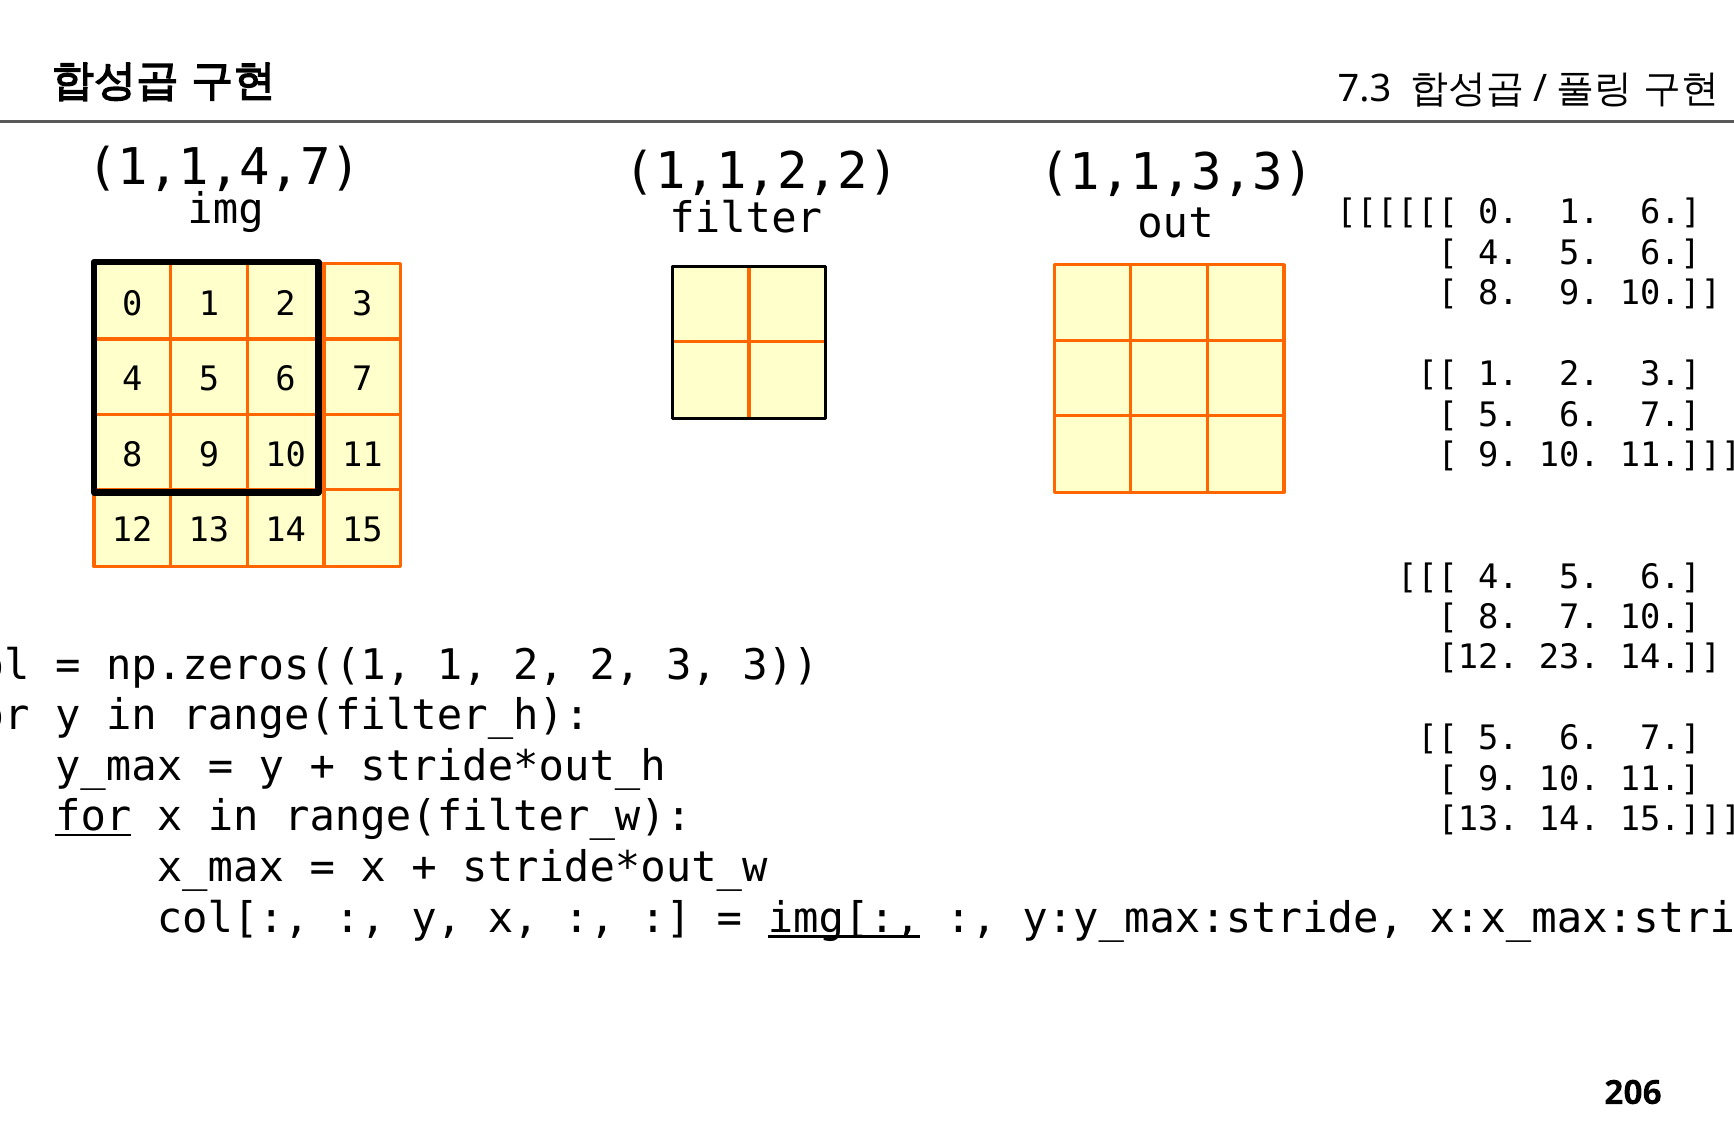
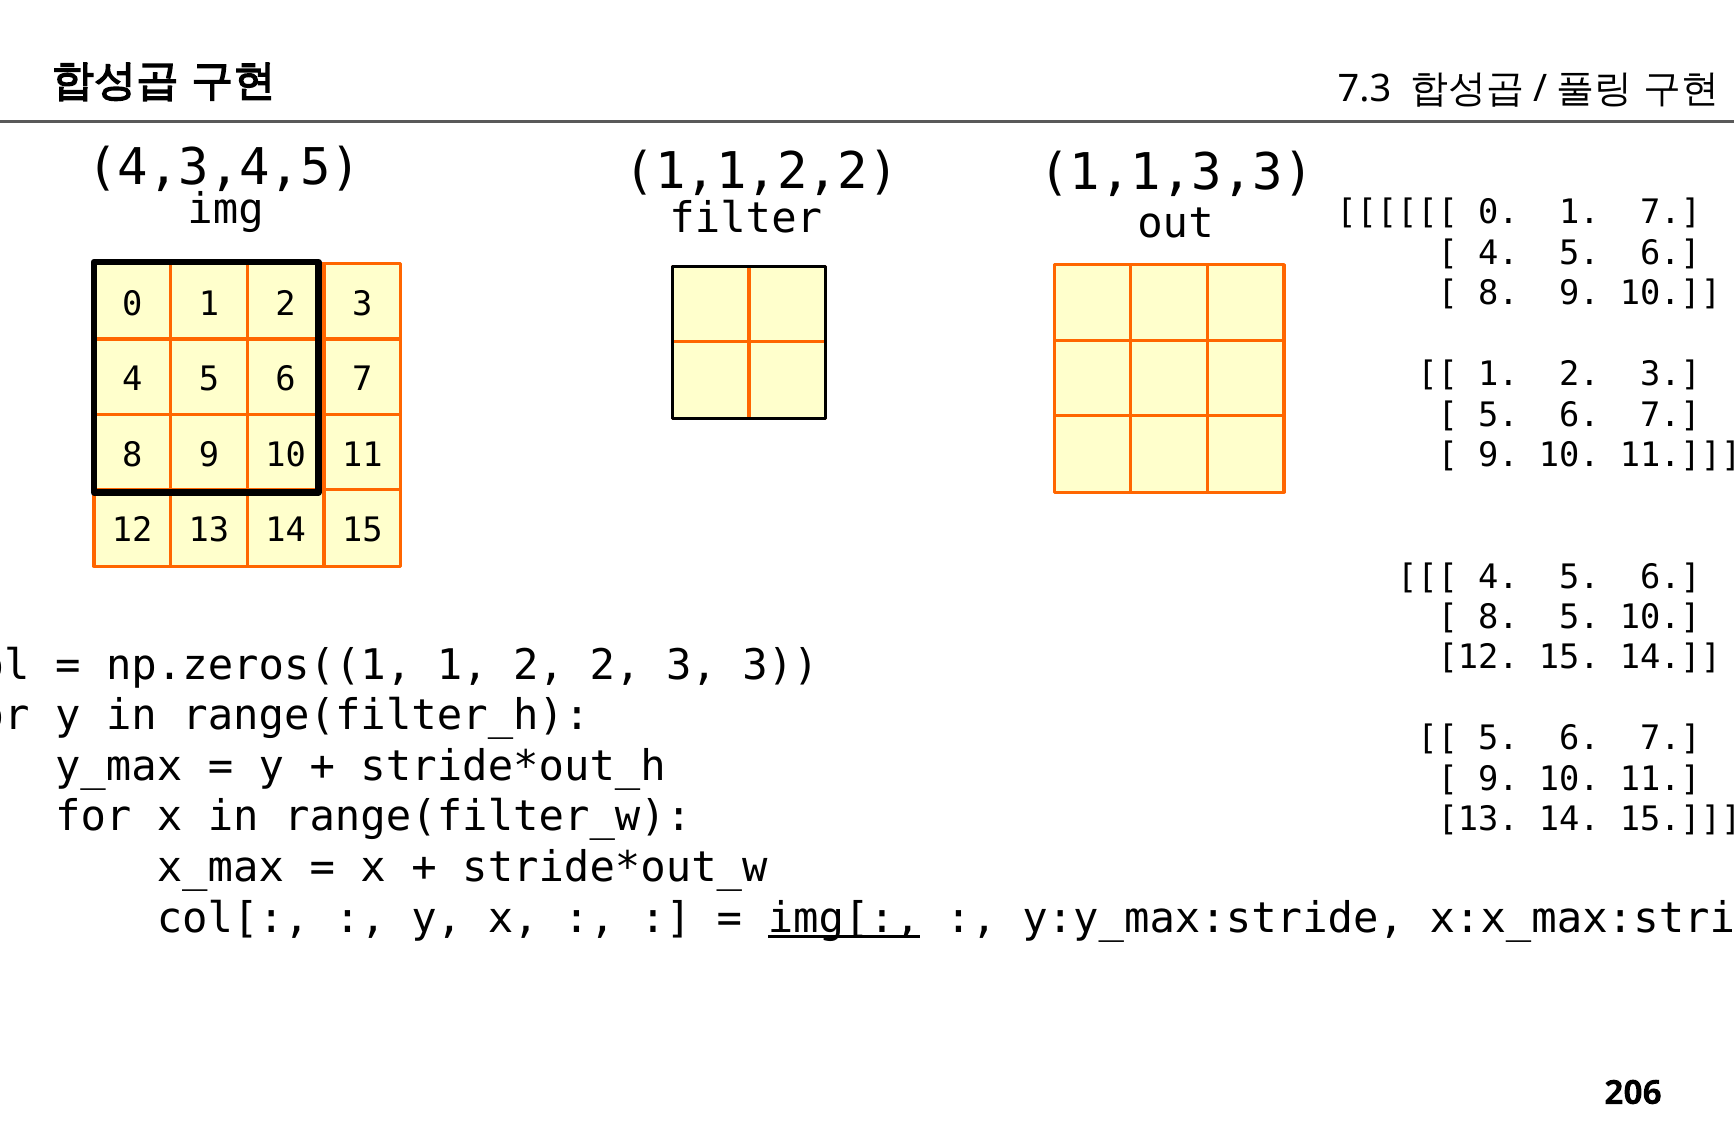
1,1,4,7: 1,1,4,7 -> 4,3,4,5 (224, 168)
1 6: 6 -> 7 (1671, 213)
8 7: 7 -> 5 (1579, 617)
12 23: 23 -> 15 (1569, 658)
for underline: present -> none (93, 817)
